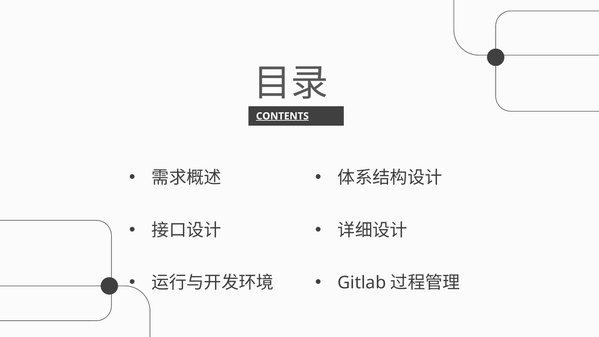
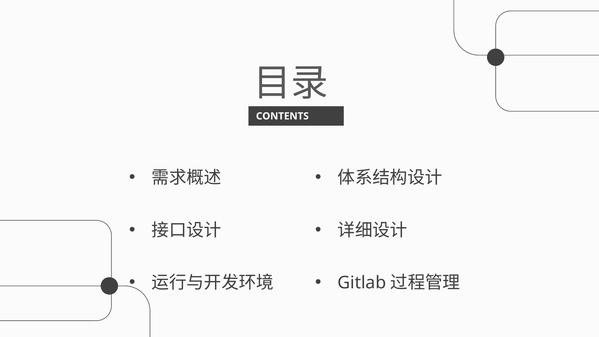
CONTENTS underline: present -> none (282, 116)
